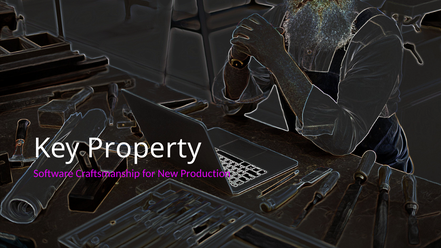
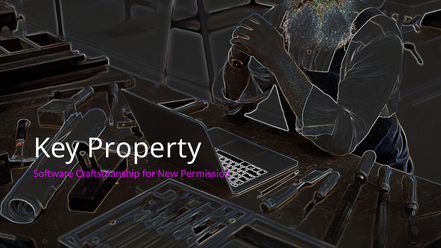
Production: Production -> Permission (206, 174)
